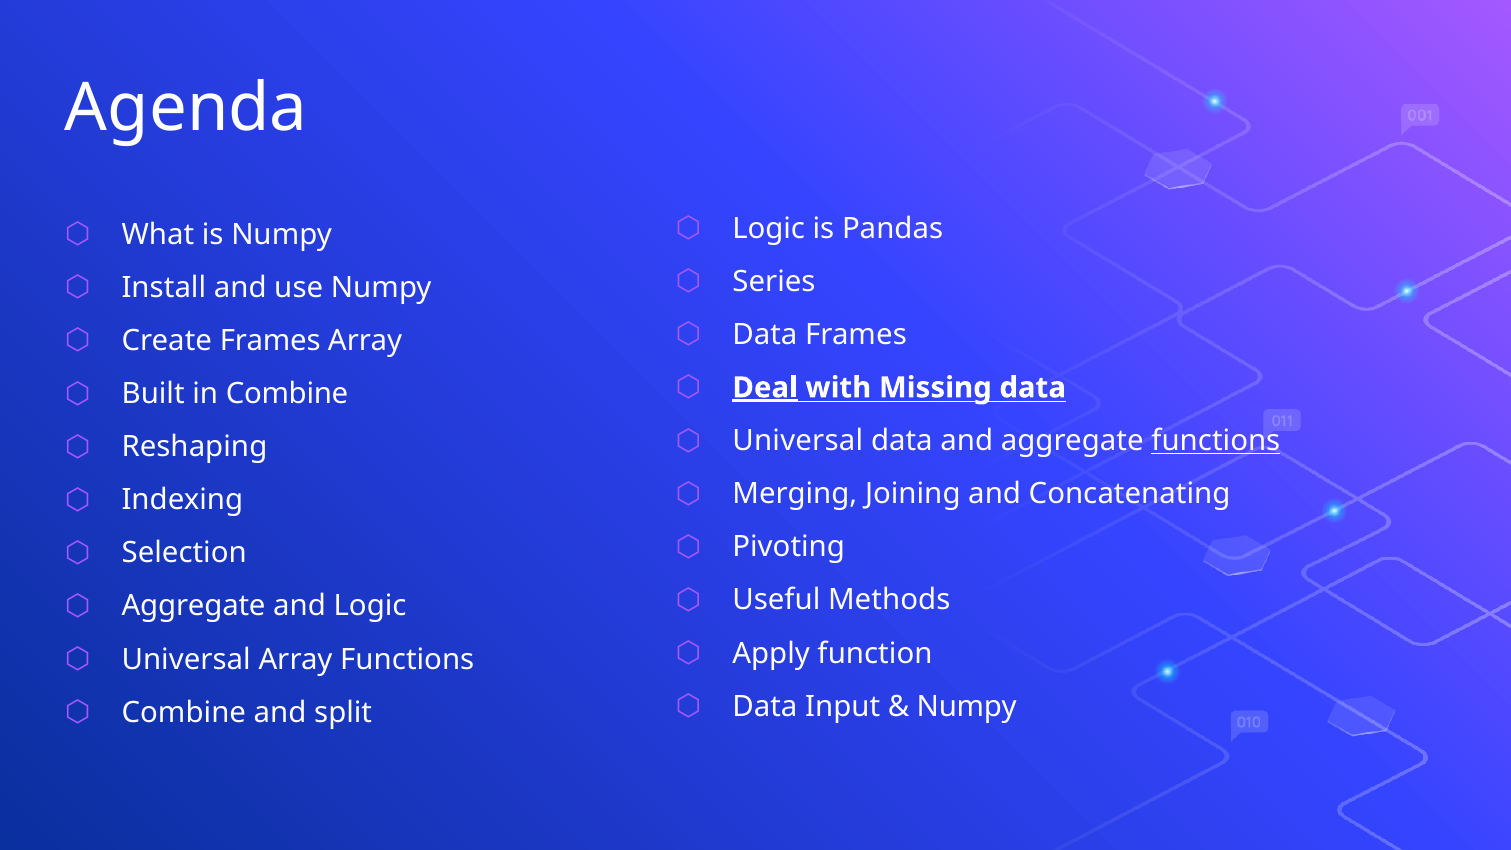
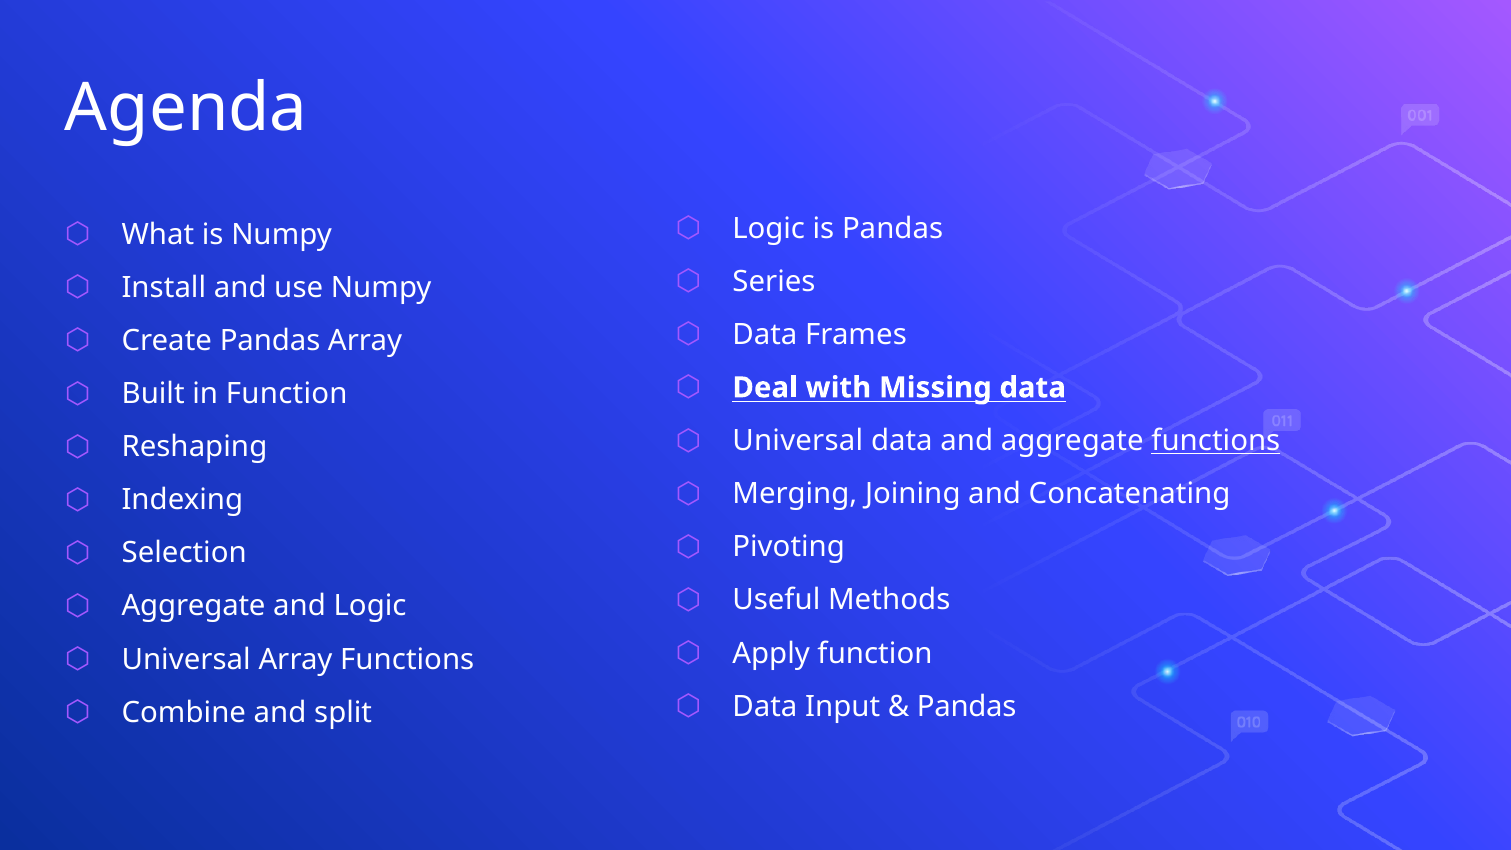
Create Frames: Frames -> Pandas (270, 341)
Deal underline: present -> none (765, 388)
in Combine: Combine -> Function (287, 394)
Numpy: Numpy -> Pandas (967, 706)
